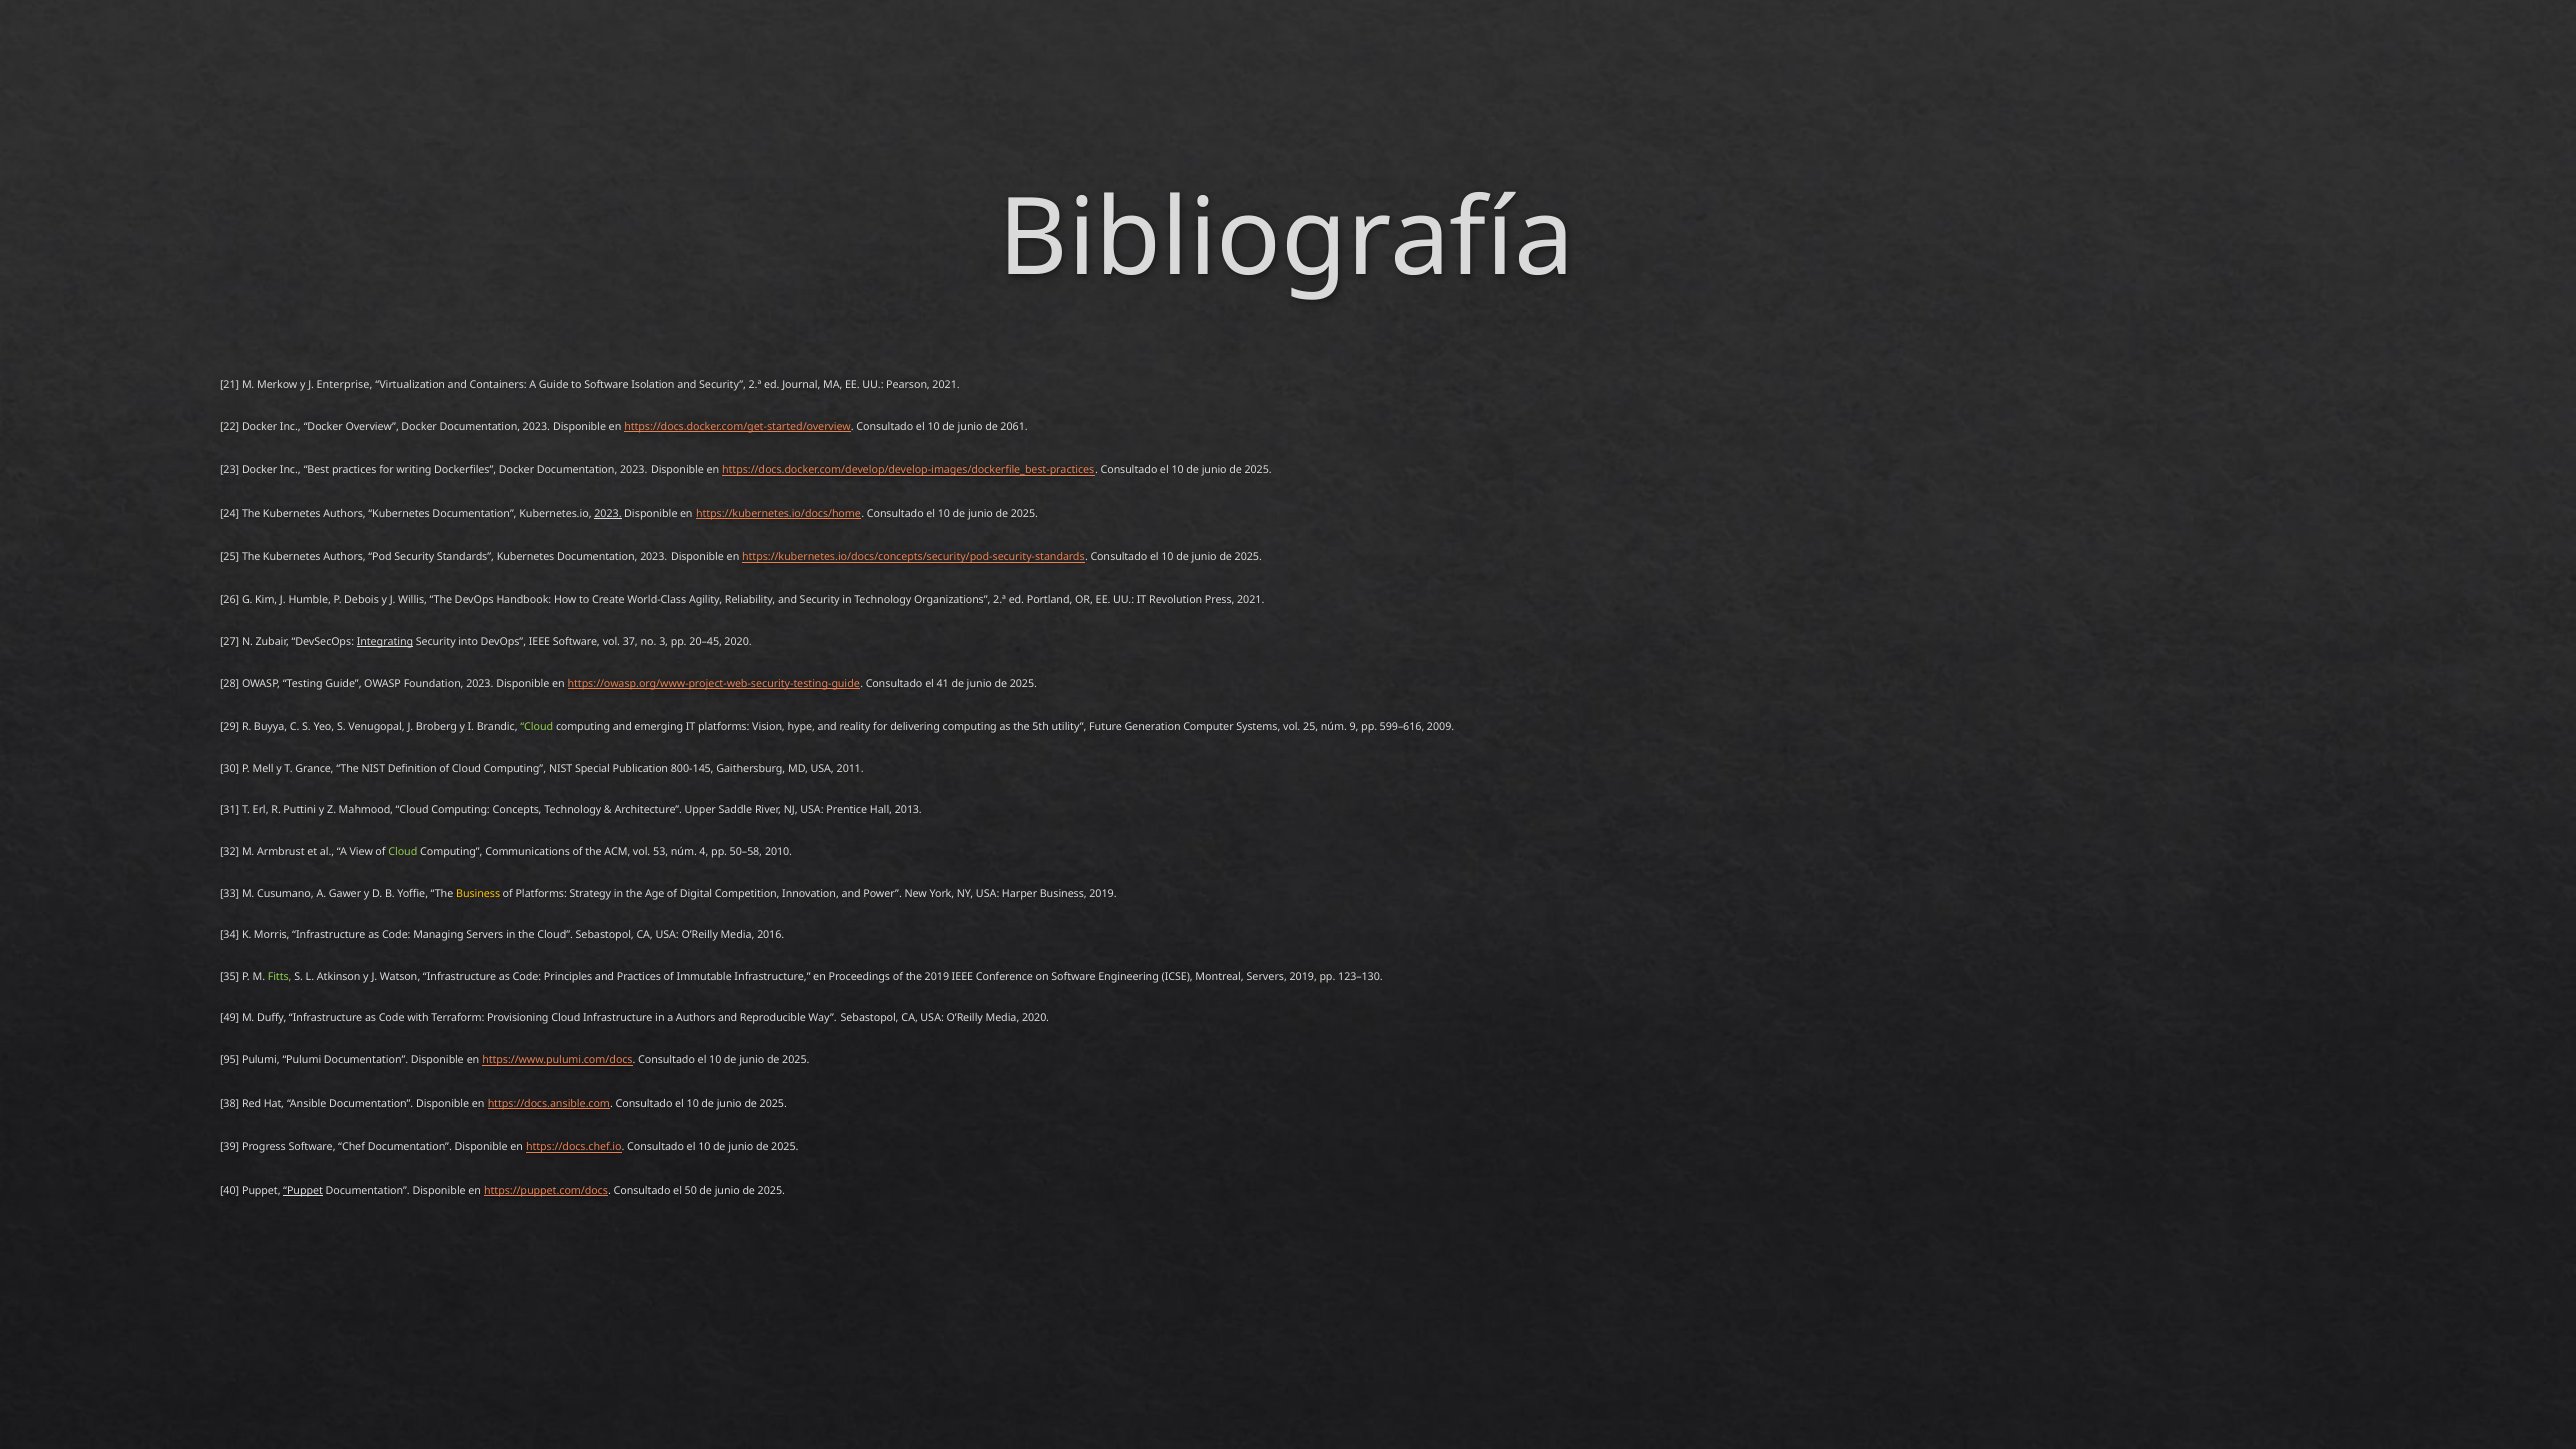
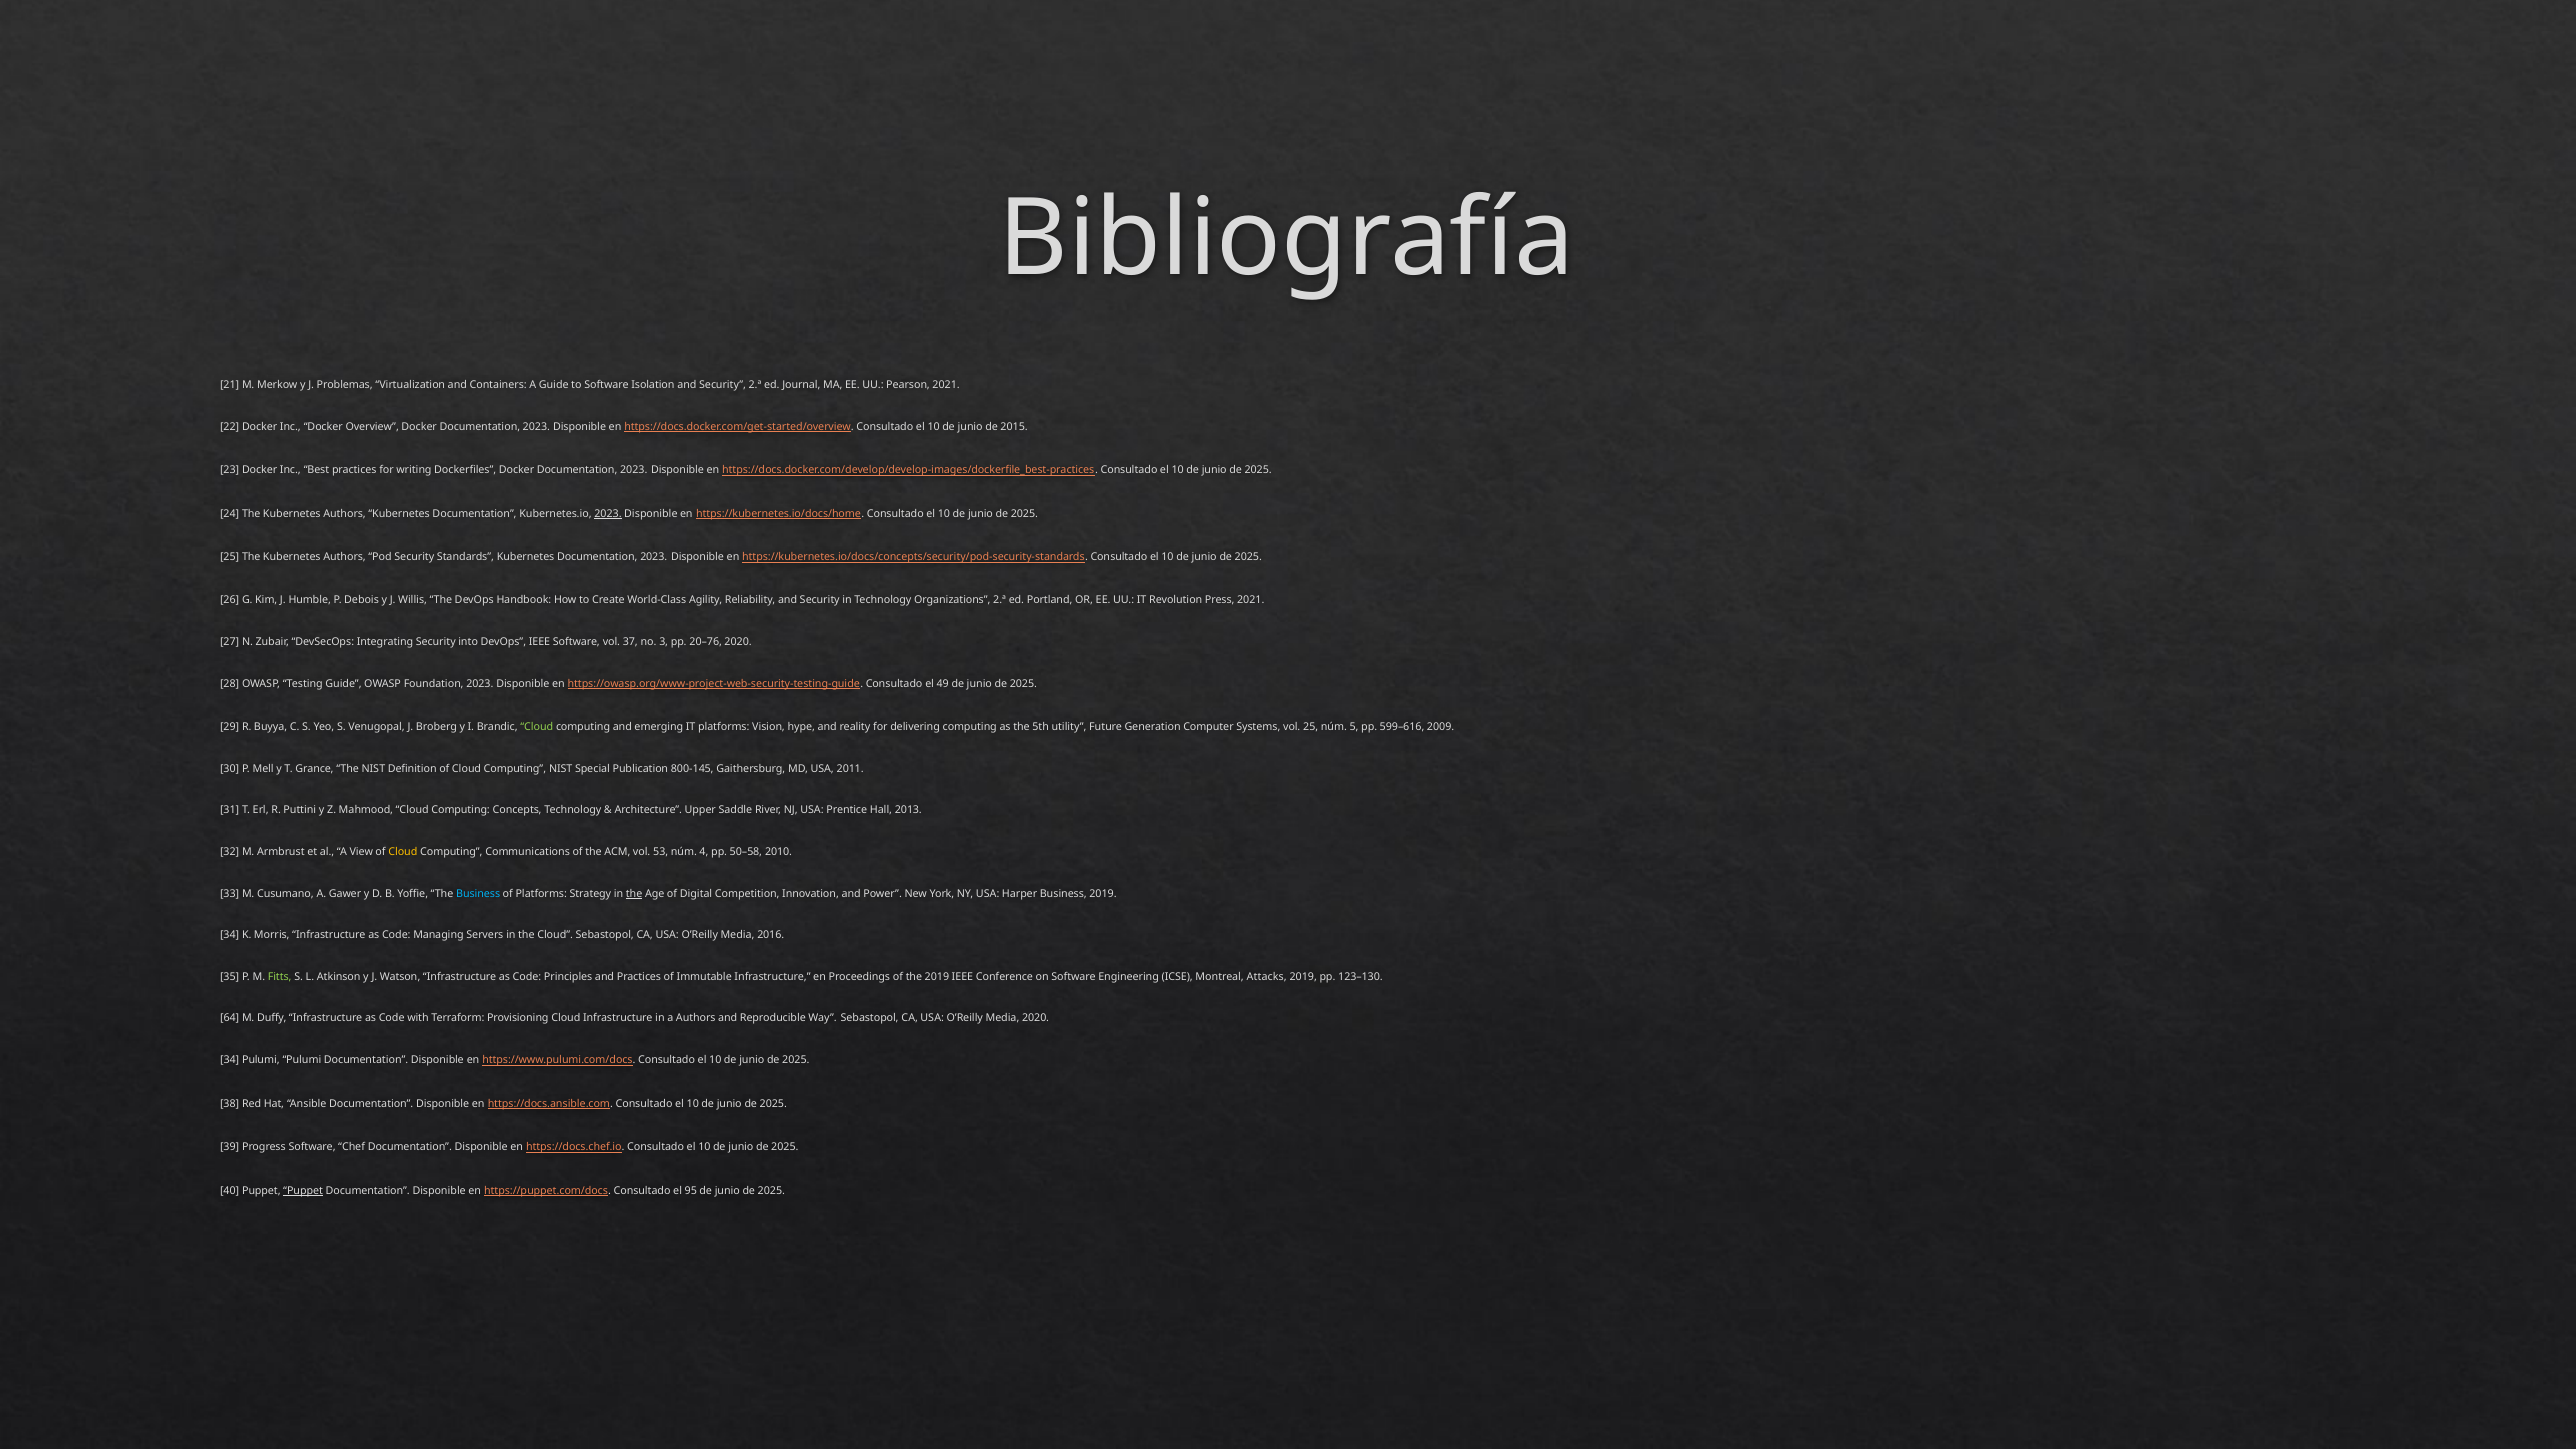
Enterprise: Enterprise -> Problemas (345, 385)
2061: 2061 -> 2015 (1014, 427)
Integrating underline: present -> none (385, 642)
20–45: 20–45 -> 20–76 (706, 642)
41: 41 -> 49 (943, 684)
9: 9 -> 5 (1354, 727)
Cloud colour: light green -> yellow (403, 852)
Business colour: yellow -> light blue (478, 894)
the underline: none -> present (634, 894)
Montreal Servers: Servers -> Attacks (1267, 977)
49: 49 -> 64 (230, 1018)
95: 95 -> 34 (230, 1060)
50: 50 -> 95 (691, 1191)
